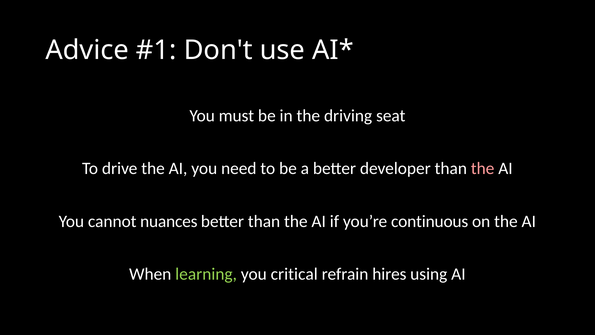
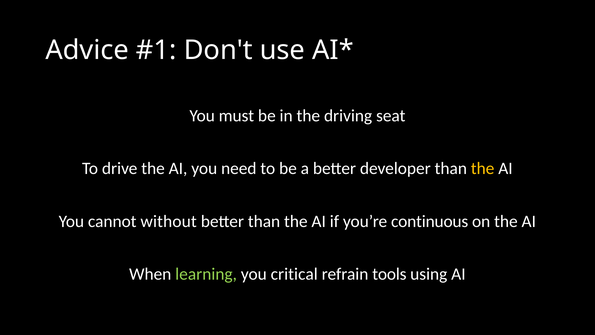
the colour: pink -> yellow (483, 168)
nuances: nuances -> without (169, 221)
hires: hires -> tools (389, 274)
